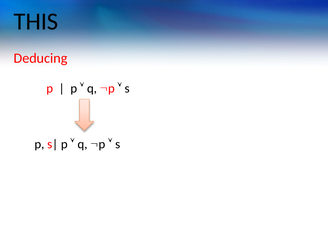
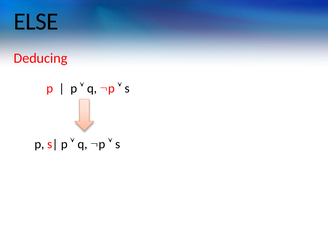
THIS: THIS -> ELSE (36, 21)
